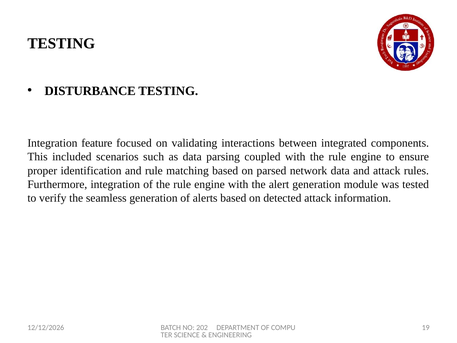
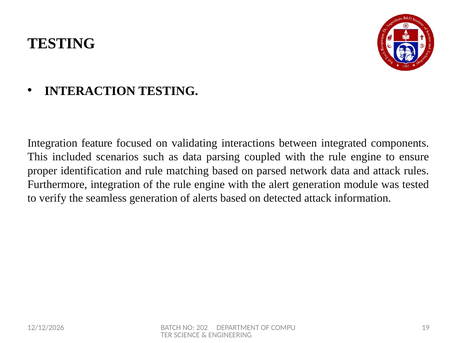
DISTURBANCE: DISTURBANCE -> INTERACTION (90, 91)
